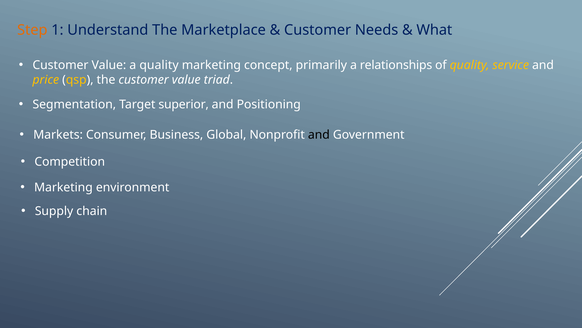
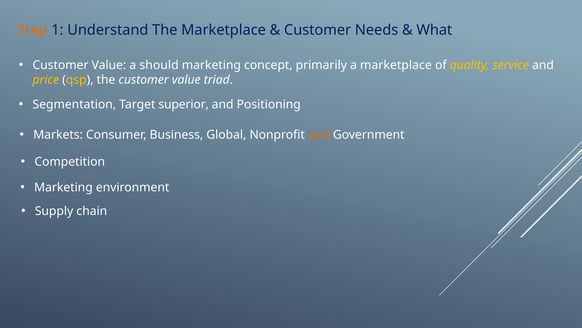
a quality: quality -> should (159, 65)
a relationships: relationships -> marketplace (396, 65)
and colour: black -> orange (319, 134)
